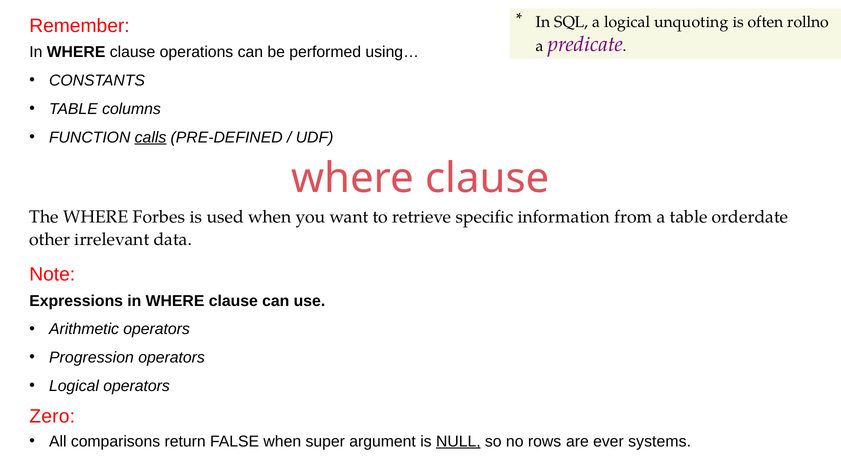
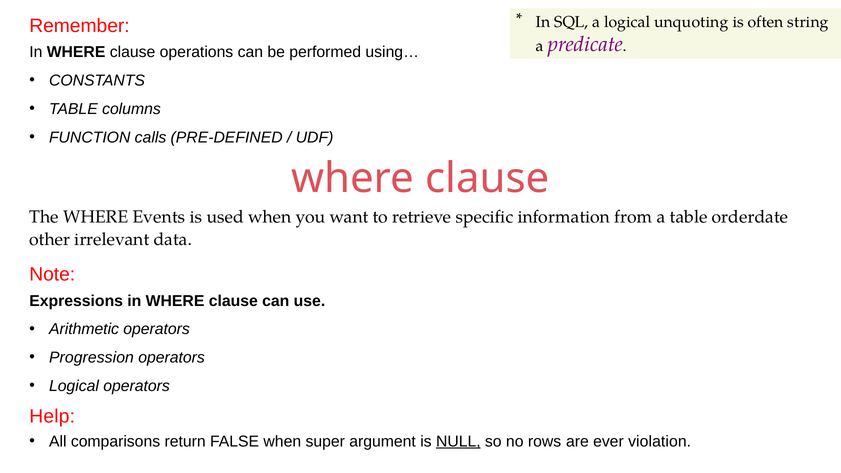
rollno: rollno -> string (808, 22)
calls underline: present -> none (151, 137)
Forbes: Forbes -> Events (159, 217)
Zero: Zero -> Help (52, 416)
systems: systems -> violation (660, 441)
